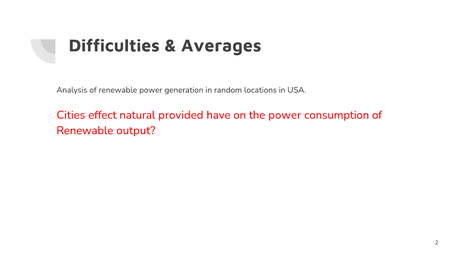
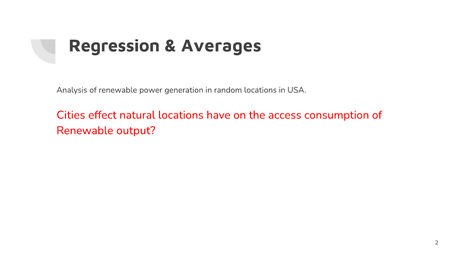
Difficulties: Difficulties -> Regression (114, 46)
natural provided: provided -> locations (181, 115)
the power: power -> access (285, 115)
